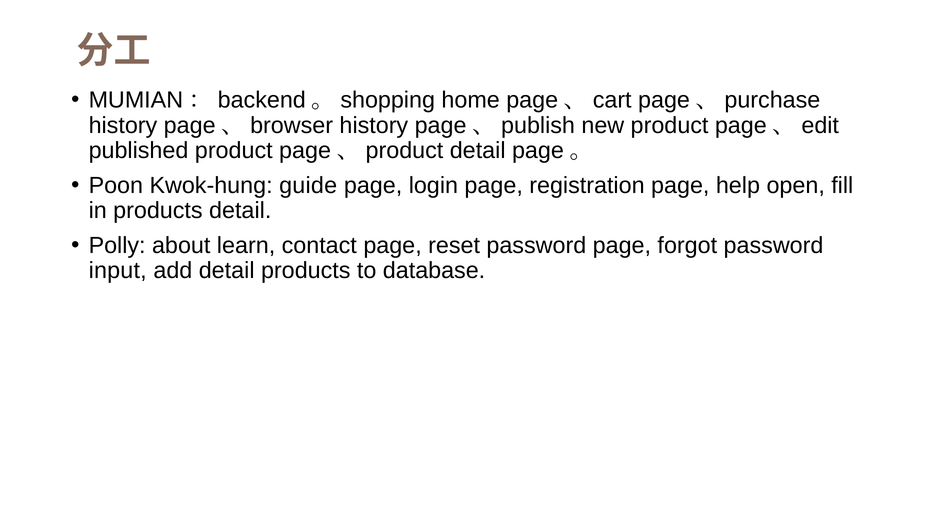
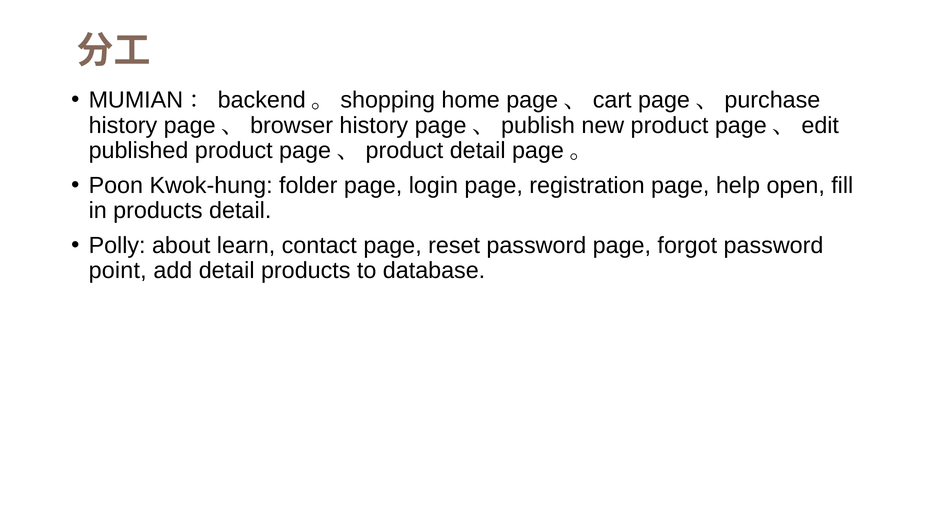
guide: guide -> folder (308, 185)
input: input -> point (118, 271)
